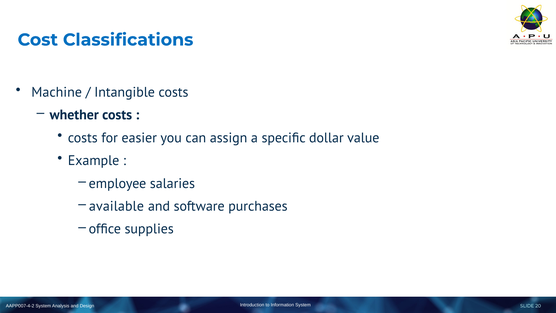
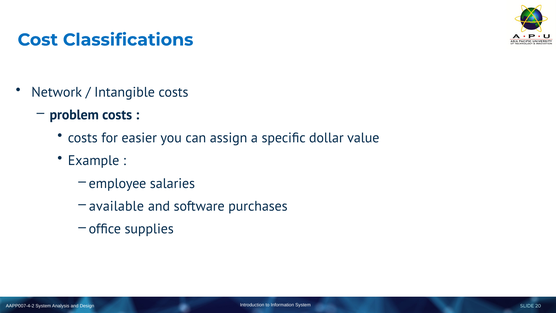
Machine: Machine -> Network (57, 92)
whether: whether -> problem (74, 115)
